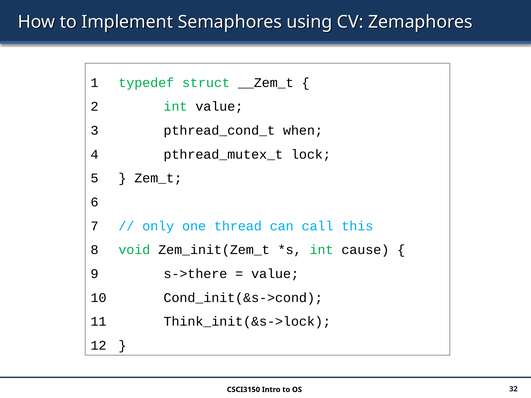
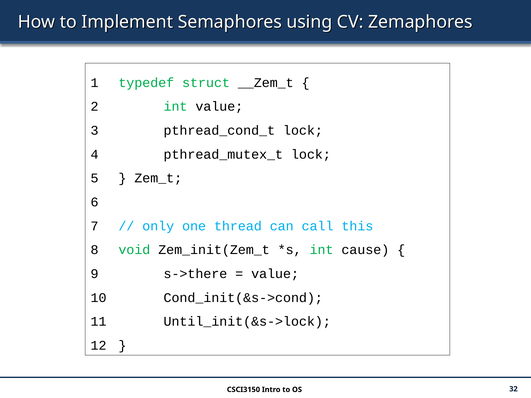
pthread_cond_t when: when -> lock (303, 131)
Think_init(&s->lock: Think_init(&s->lock -> Until_init(&s->lock (247, 322)
